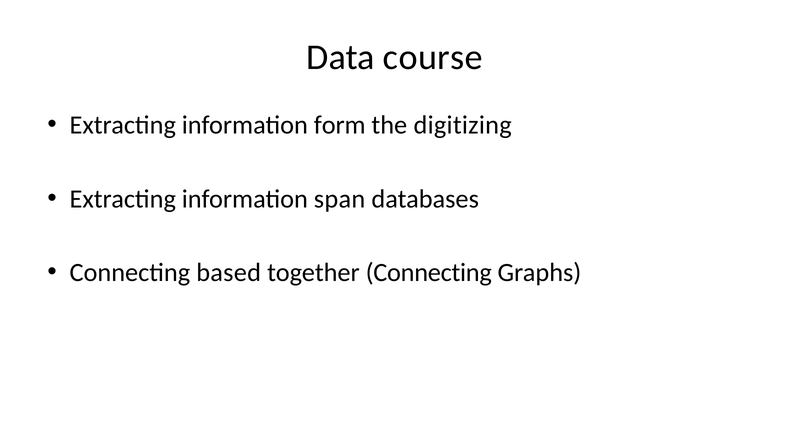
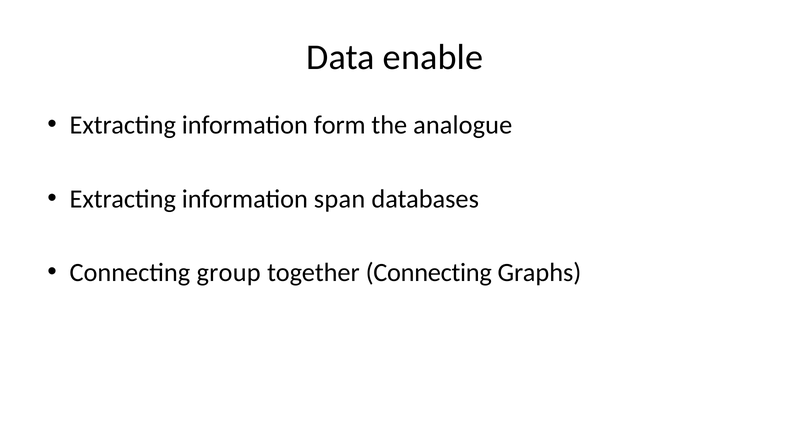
course: course -> enable (433, 57)
digitizing: digitizing -> analogue (463, 125)
based: based -> group (229, 273)
